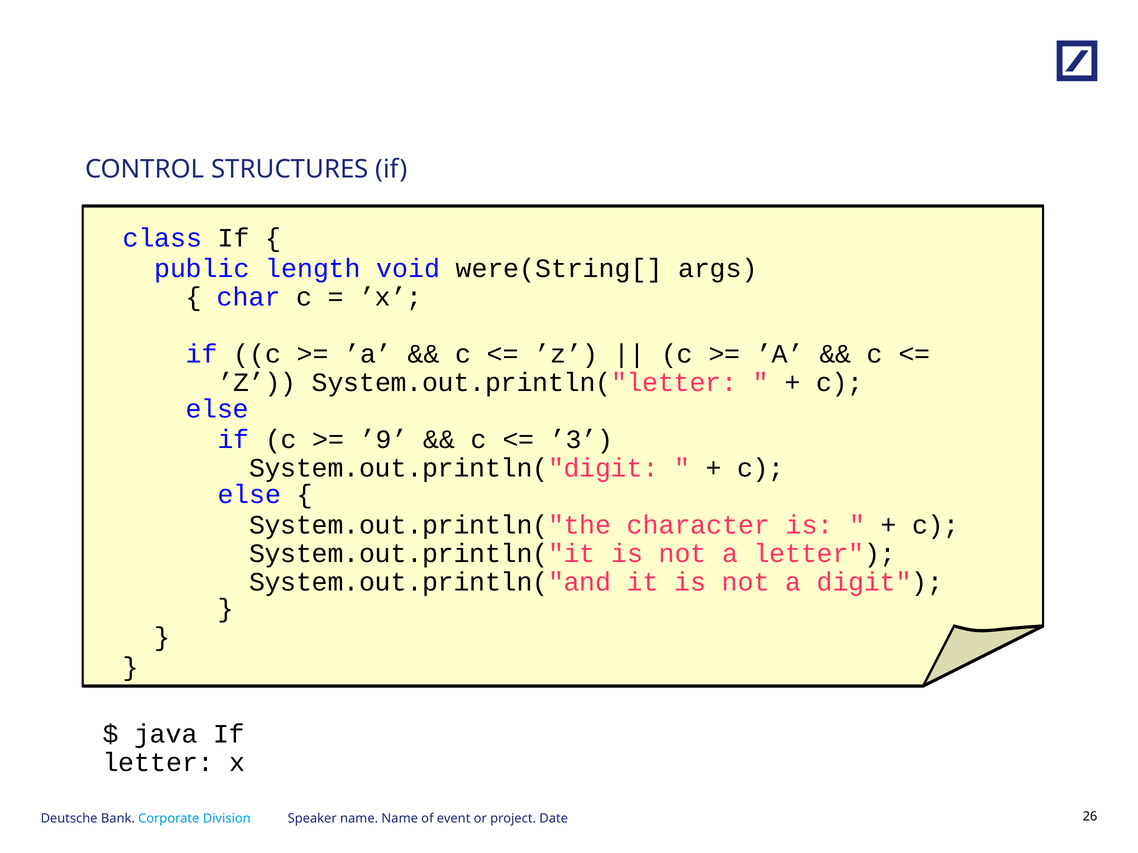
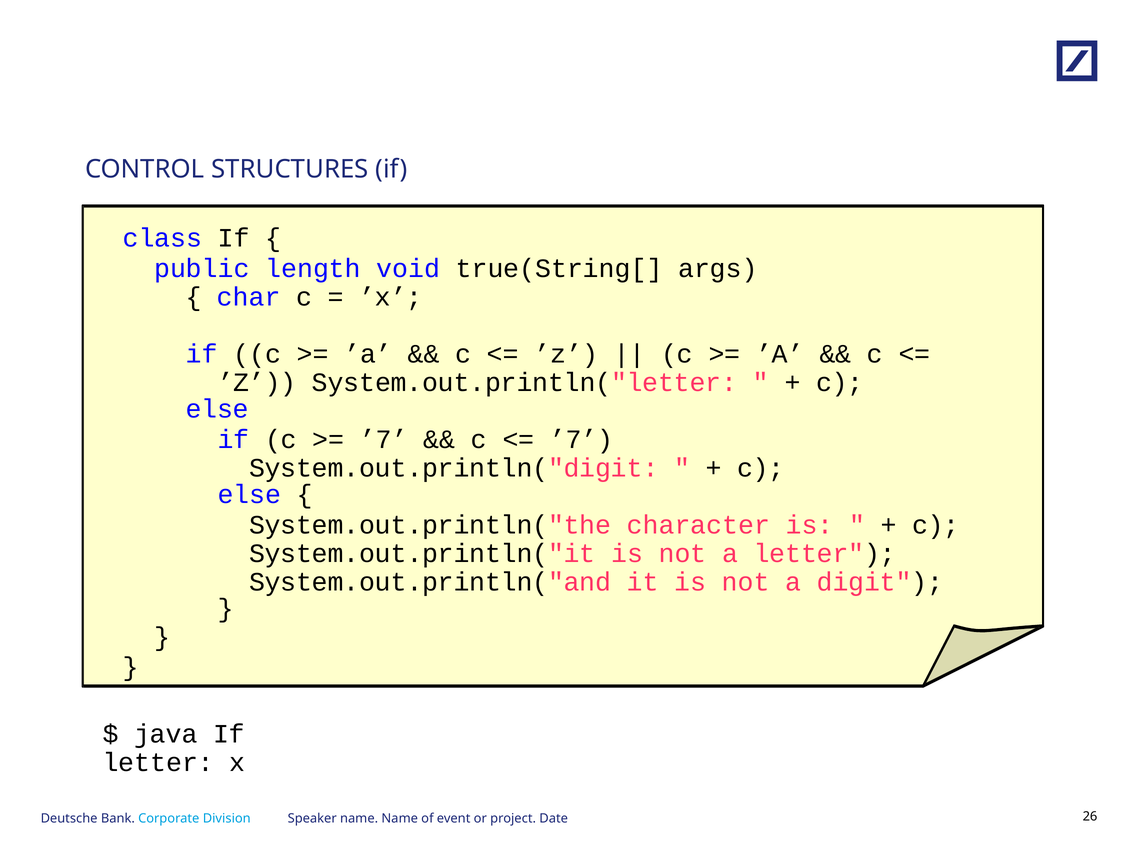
were(String[: were(String[ -> true(String[ (559, 268)
’9: ’9 -> ’7 (384, 440)
’3: ’3 -> ’7 (581, 440)
